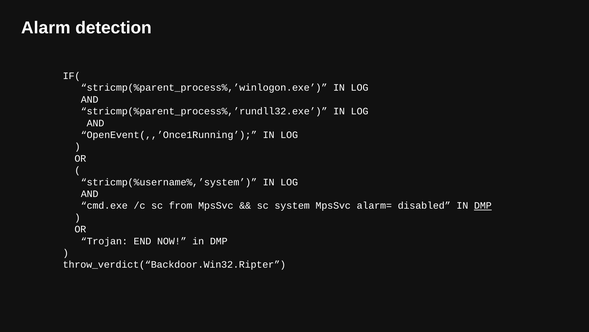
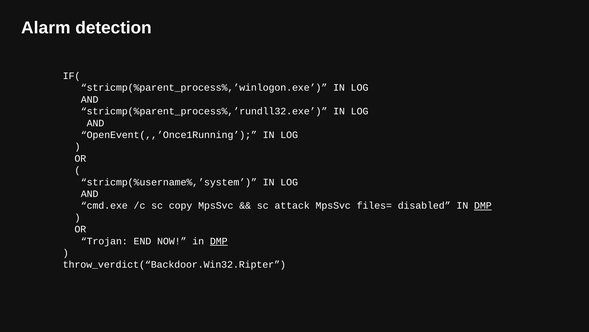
from: from -> copy (181, 205)
system: system -> attack (292, 205)
alarm=: alarm= -> files= (374, 205)
DMP underline: none -> present (219, 241)
